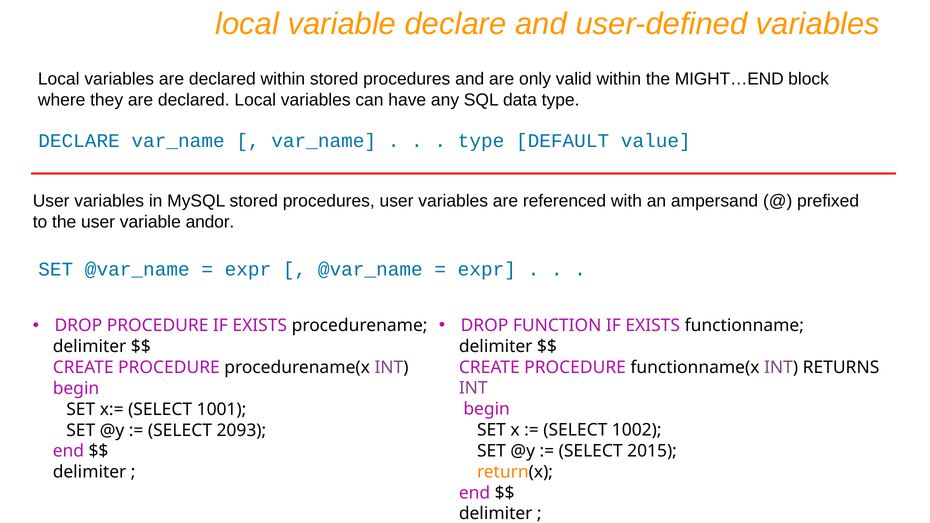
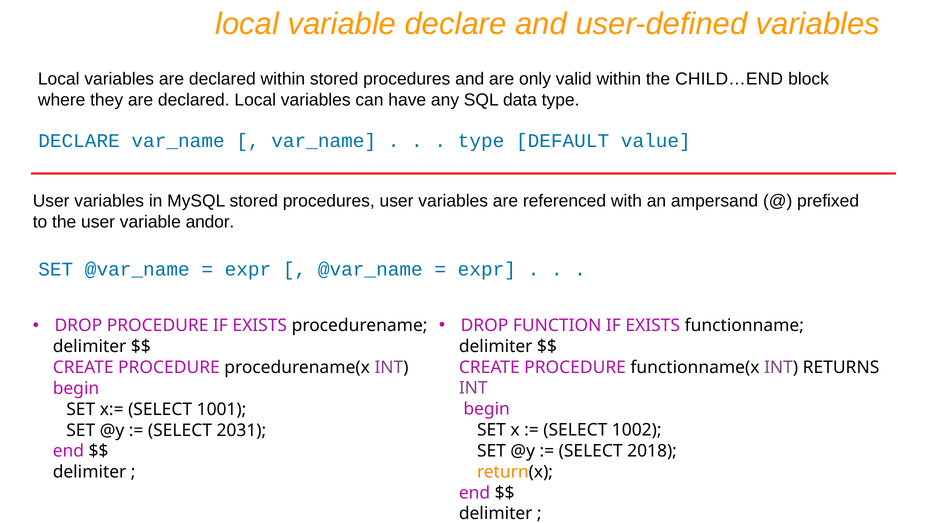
MIGHT…END: MIGHT…END -> CHILD…END (729, 79)
2093: 2093 -> 2031 (241, 430)
2015: 2015 -> 2018 (652, 451)
